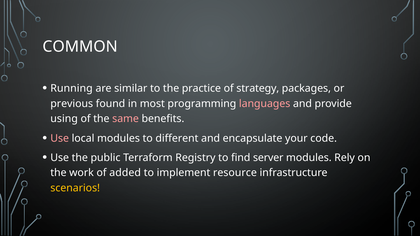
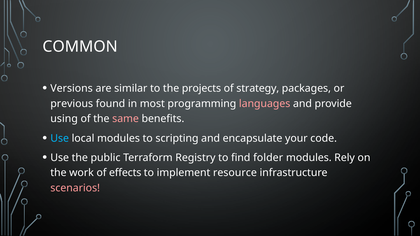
Running: Running -> Versions (72, 89)
practice: practice -> projects (201, 89)
Use colour: pink -> light blue (60, 138)
different: different -> scripting (177, 138)
server: server -> folder (268, 158)
added: added -> effects (125, 173)
scenarios colour: yellow -> pink (75, 188)
